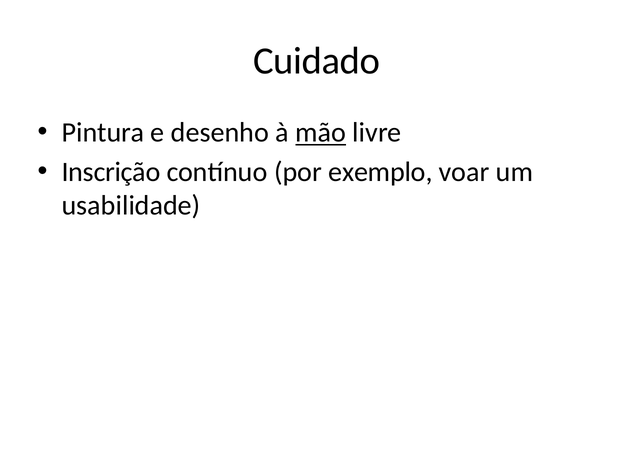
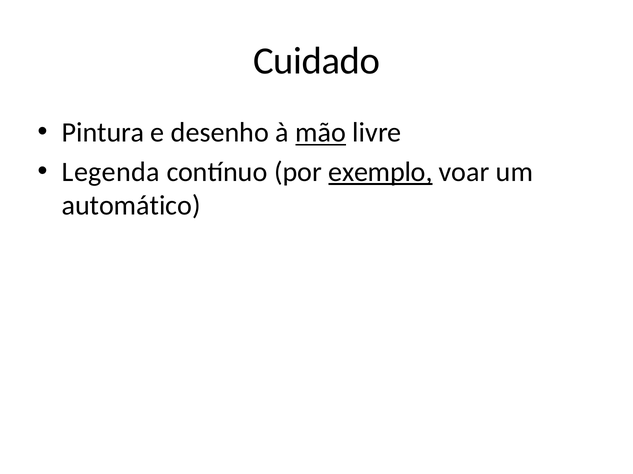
Inscrição: Inscrição -> Legenda (111, 172)
exemplo underline: none -> present (380, 172)
usabilidade: usabilidade -> automático (131, 206)
